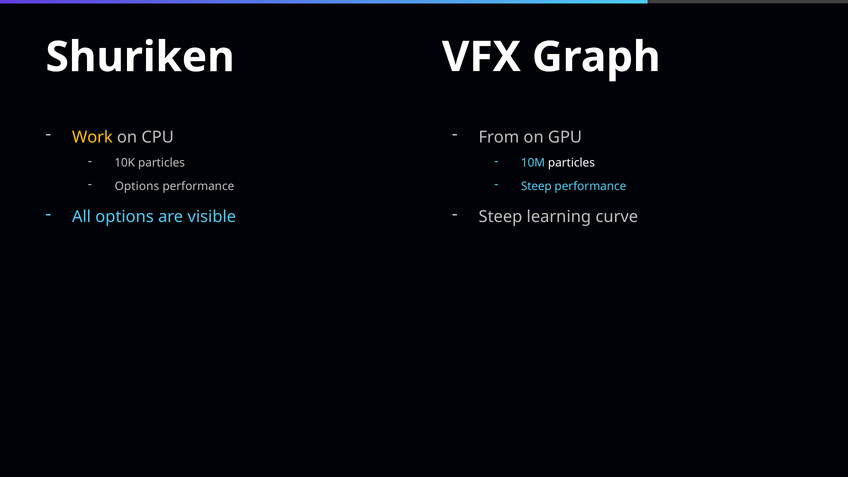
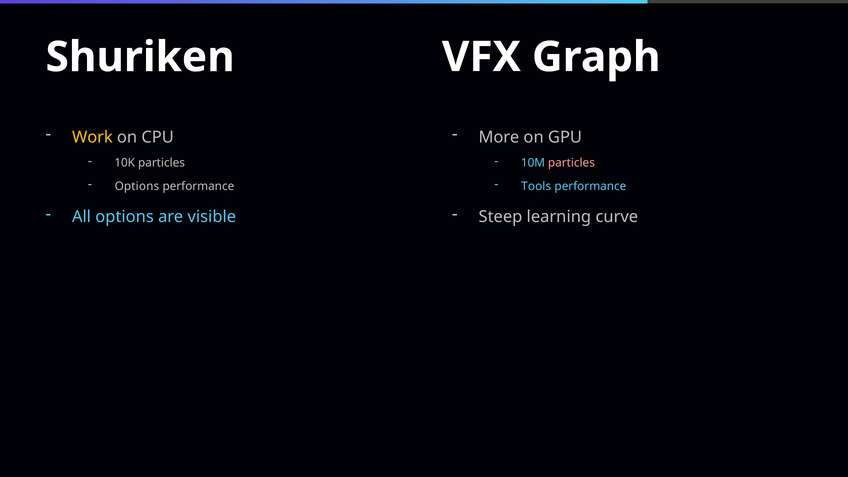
From: From -> More (499, 137)
particles colour: white -> pink (571, 163)
Steep: Steep -> Tools (536, 186)
